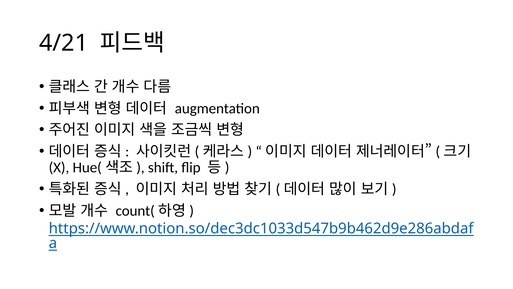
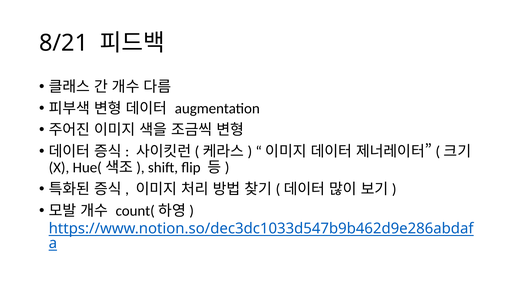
4/21: 4/21 -> 8/21 (64, 43)
